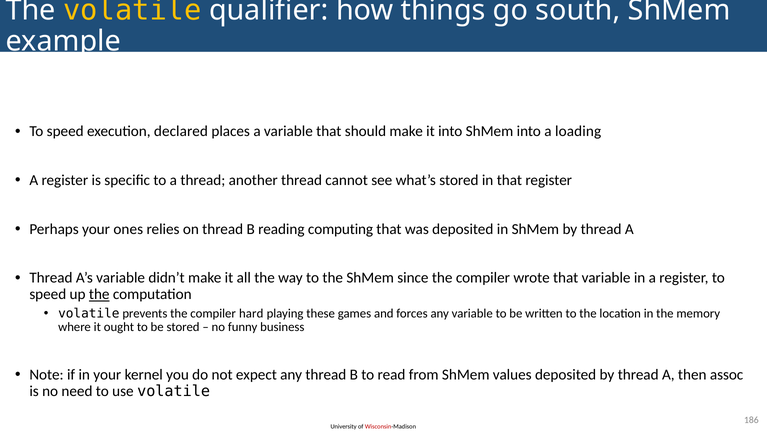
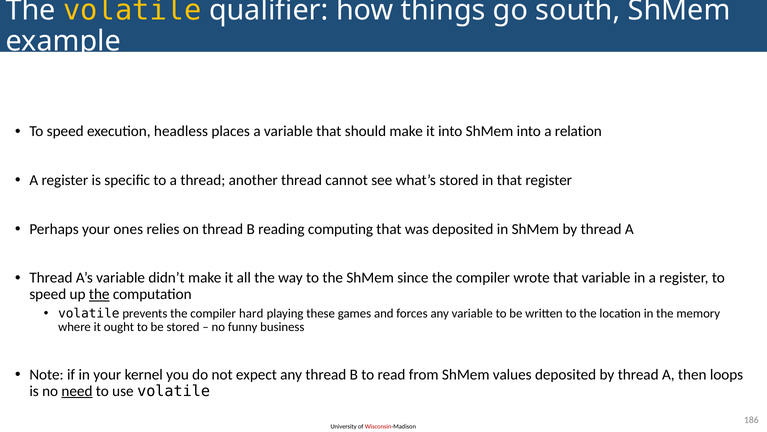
declared: declared -> headless (181, 131)
loading: loading -> relation (578, 131)
assoc: assoc -> loops (727, 374)
need underline: none -> present (77, 391)
